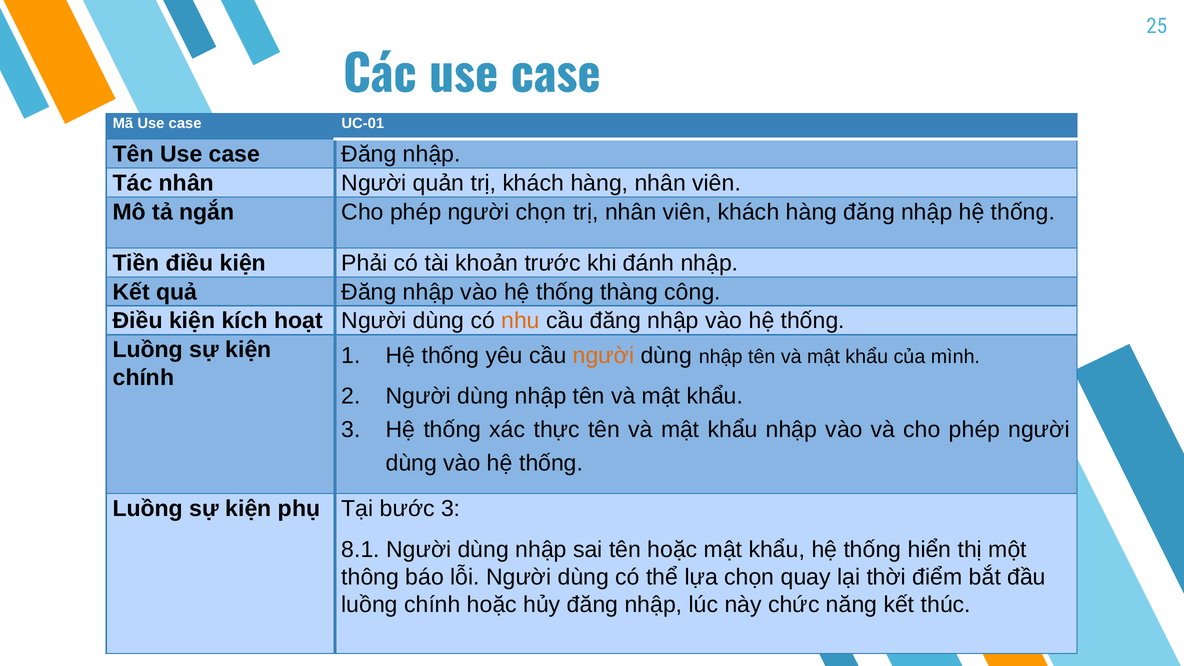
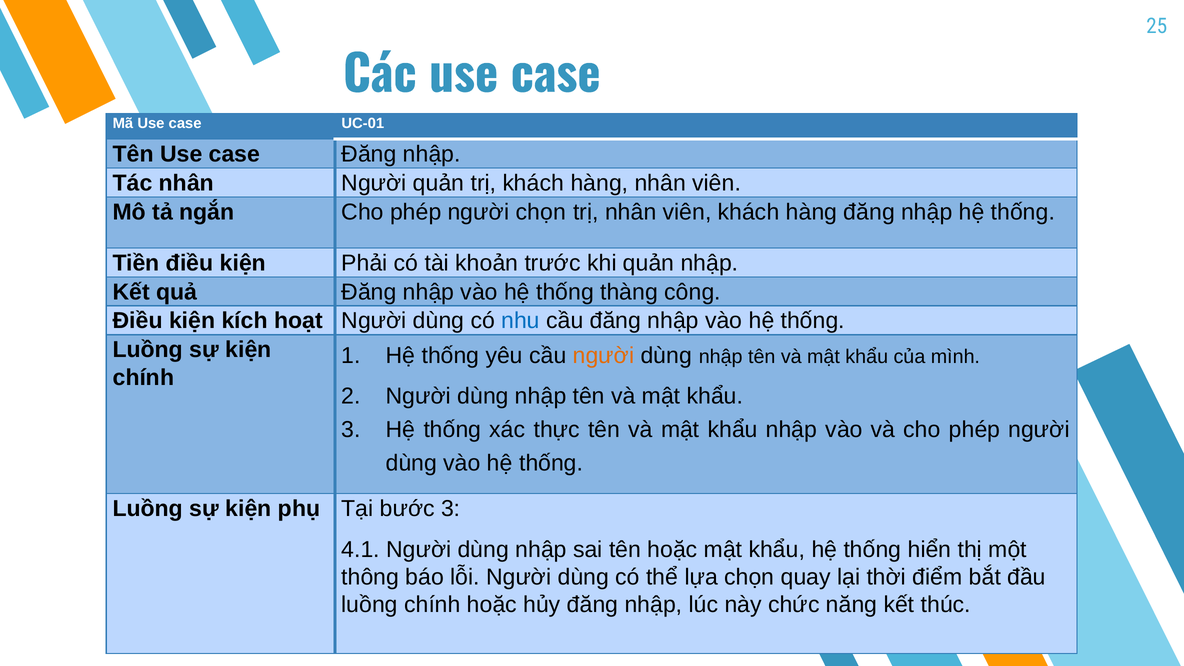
khi đánh: đánh -> quản (649, 263)
nhu colour: orange -> blue (521, 321)
8.1: 8.1 -> 4.1 (361, 549)
